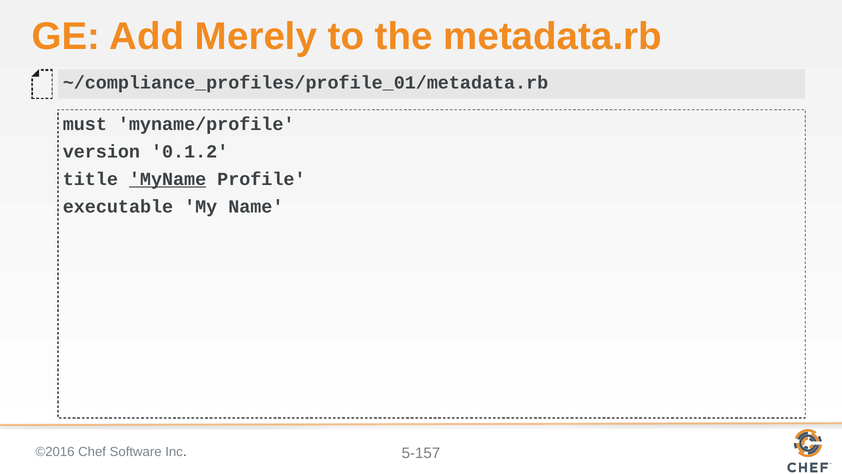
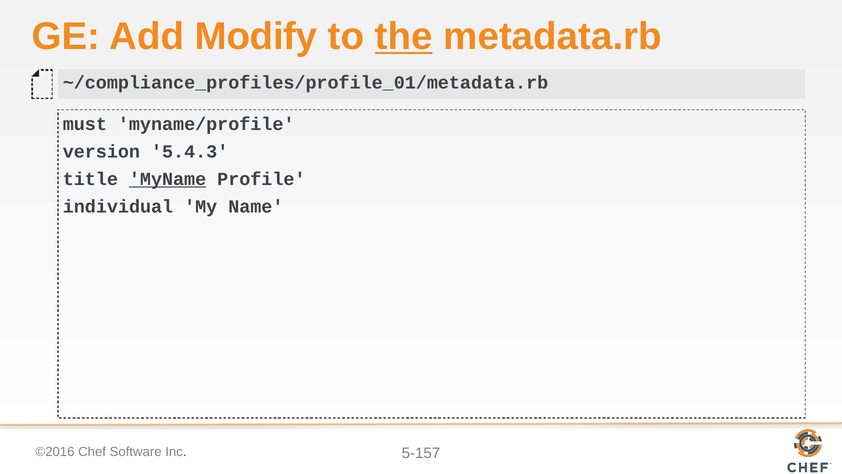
Merely: Merely -> Modify (256, 36)
the underline: none -> present (404, 36)
0.1.2: 0.1.2 -> 5.4.3 (190, 152)
executable: executable -> individual (118, 206)
